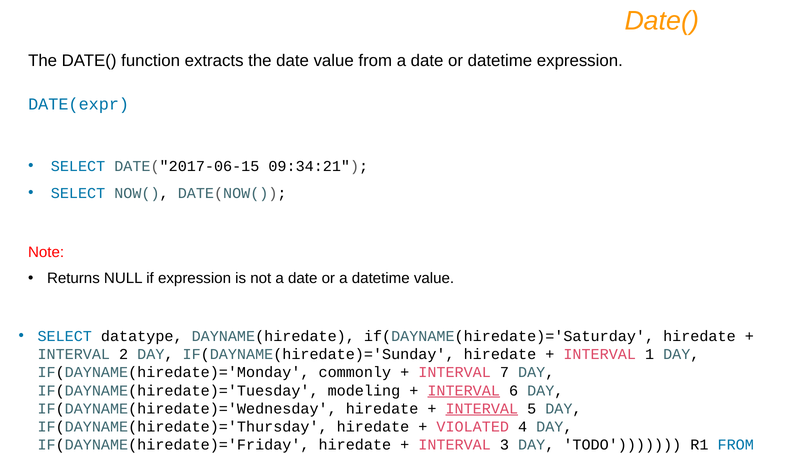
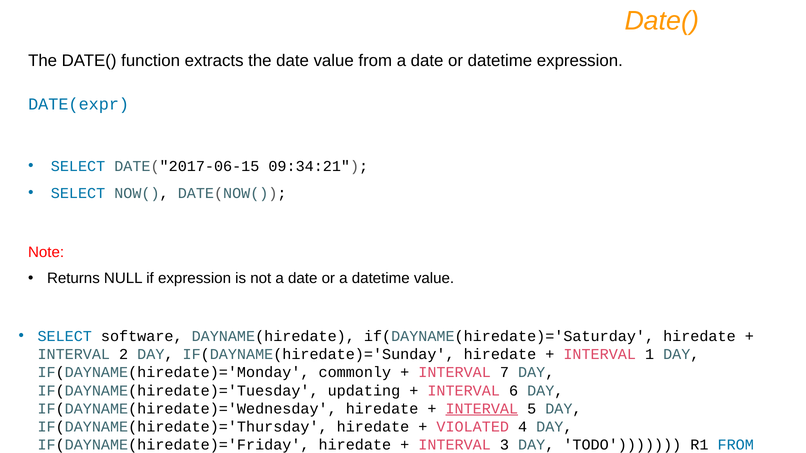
datatype: datatype -> software (142, 336)
modeling: modeling -> updating (364, 391)
INTERVAL underline: present -> none (464, 391)
